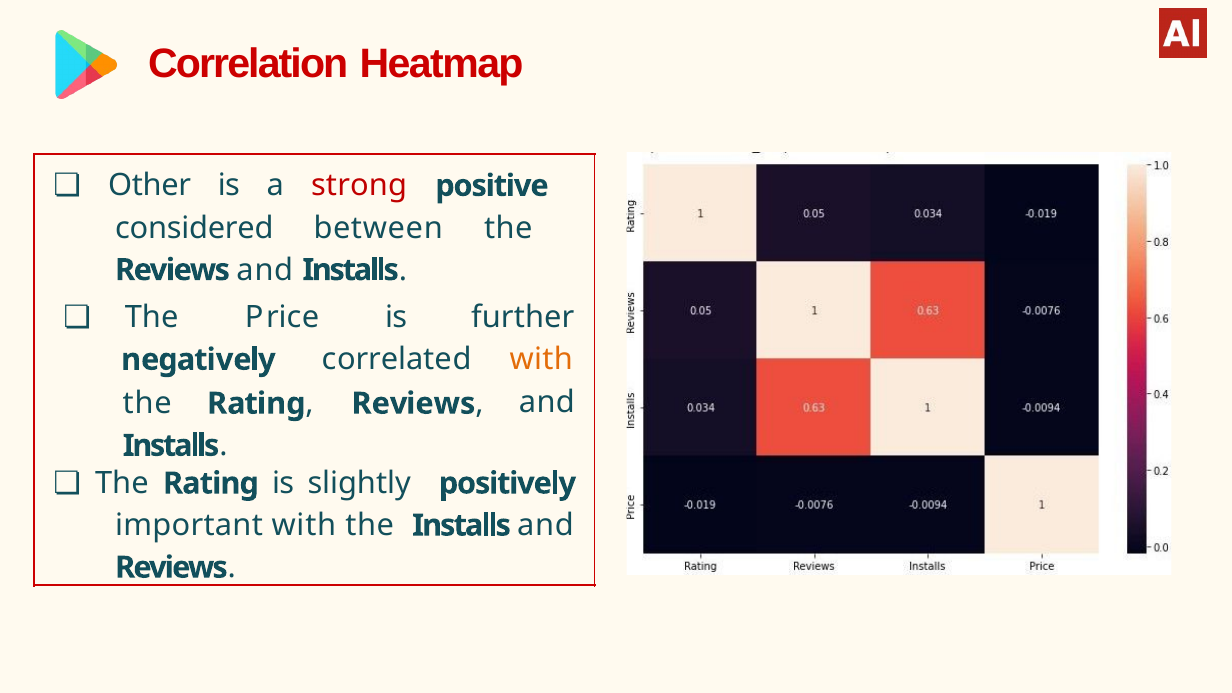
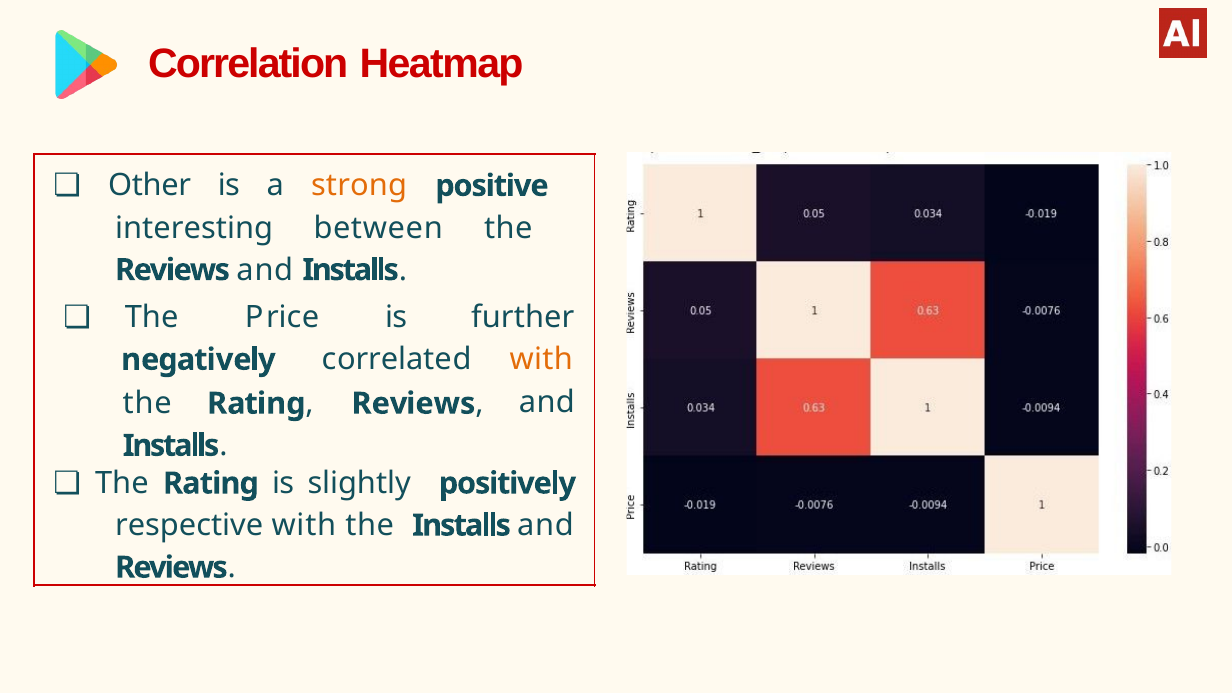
strong colour: red -> orange (359, 186)
considered: considered -> interesting (194, 228)
important: important -> respective (189, 525)
